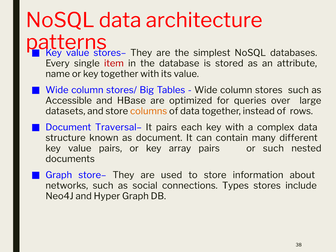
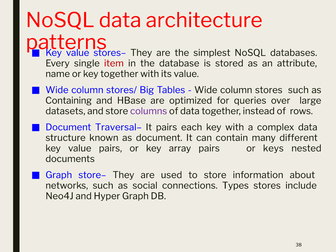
Accessible: Accessible -> Containing (69, 101)
columns colour: orange -> purple (149, 111)
or such: such -> keys (273, 148)
